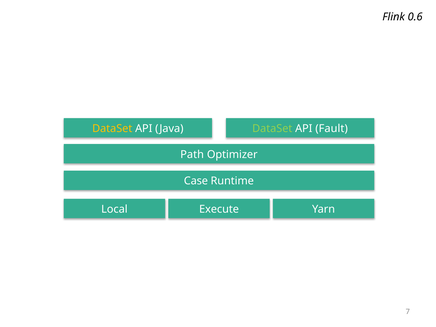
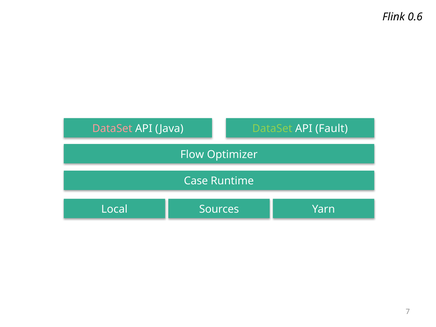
DataSet colour: yellow -> pink (112, 129)
Path: Path -> Flow (192, 154)
Execute: Execute -> Sources (219, 209)
